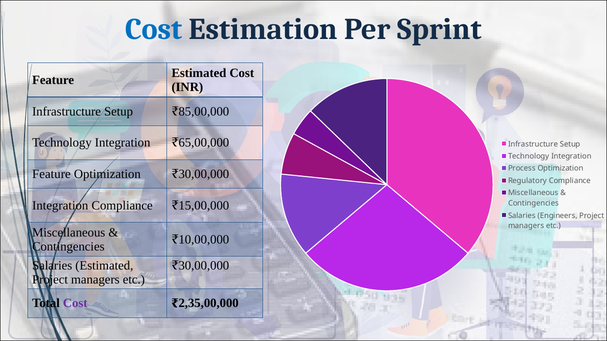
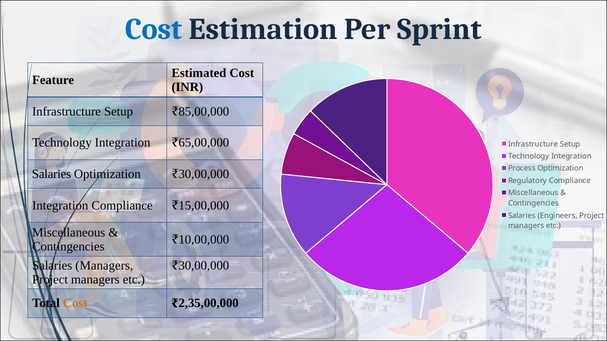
Feature: Feature -> Salaries (52, 174)
Salaries Estimated: Estimated -> Managers (104, 266)
Cost colour: purple -> orange (75, 304)
